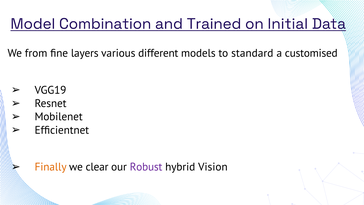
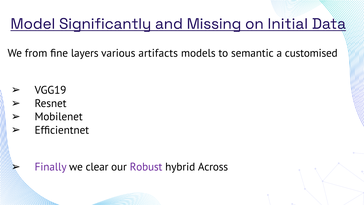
Combination: Combination -> Significantly (105, 24)
Trained: Trained -> Missing (214, 24)
different: different -> artifacts (158, 53)
standard: standard -> semantic (252, 53)
Finally colour: orange -> purple (51, 167)
Vision: Vision -> Across (213, 167)
